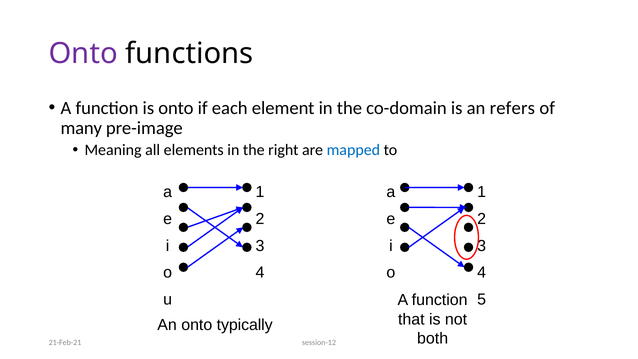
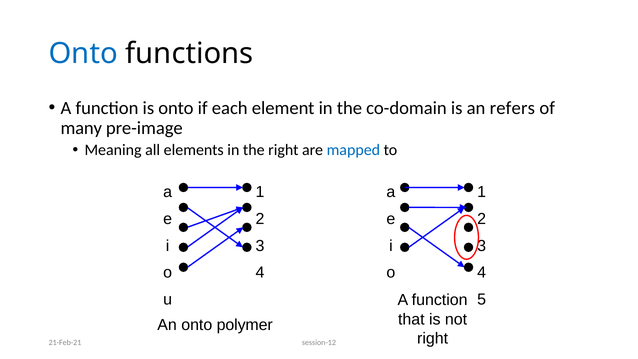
Onto colour: purple -> blue (83, 54)
typically: typically -> polymer (245, 325)
both: both -> right (433, 338)
